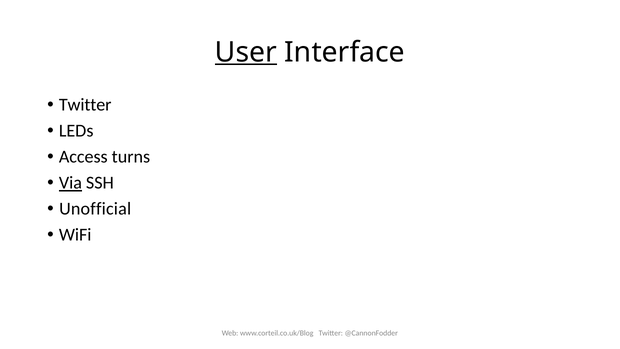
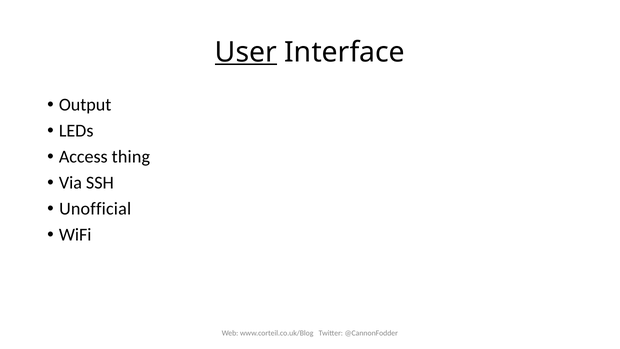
Twitter: Twitter -> Output (85, 105)
turns: turns -> thing (131, 157)
Via underline: present -> none (70, 183)
